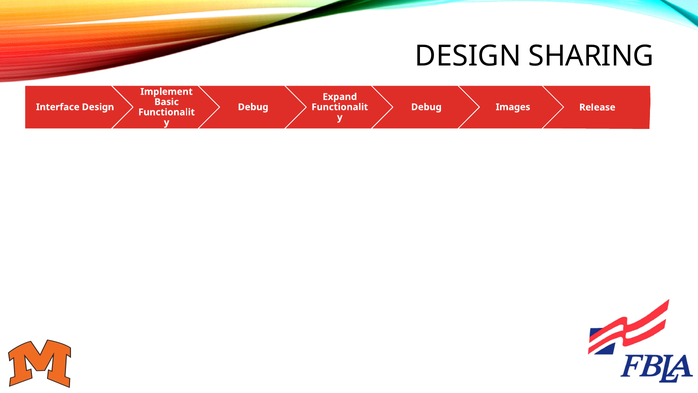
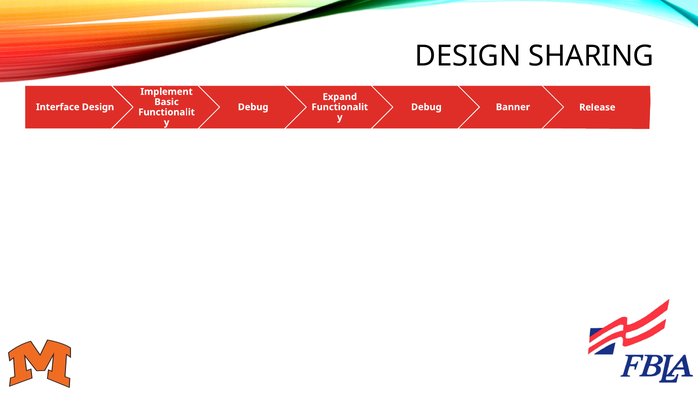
Images: Images -> Banner (513, 107)
